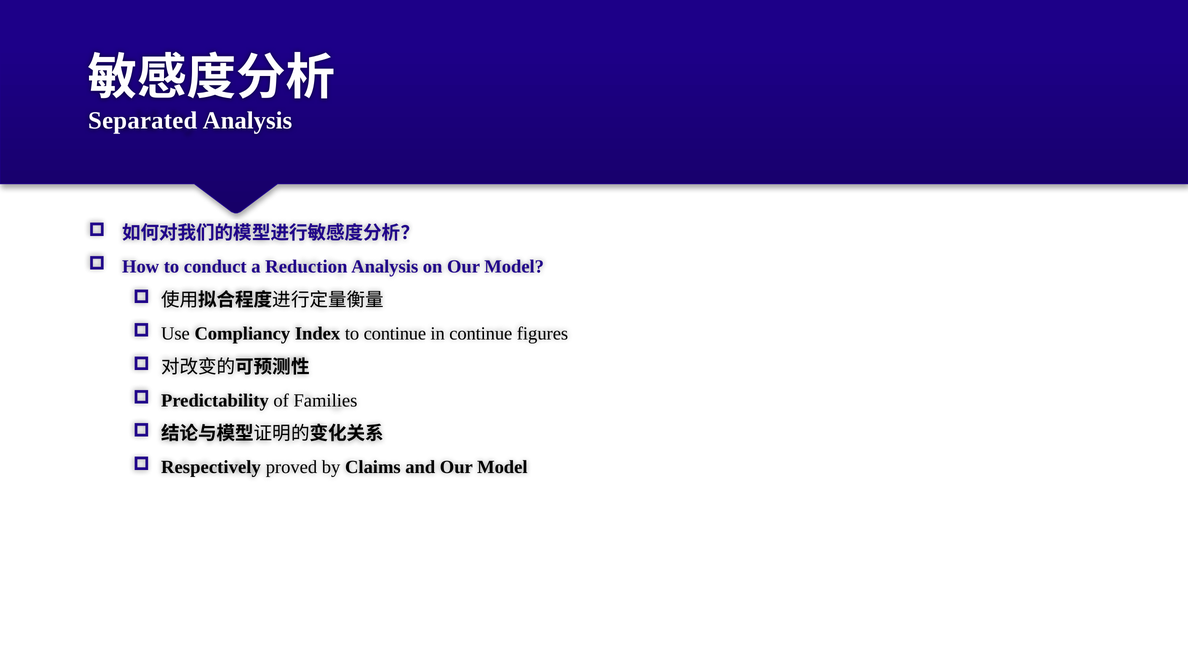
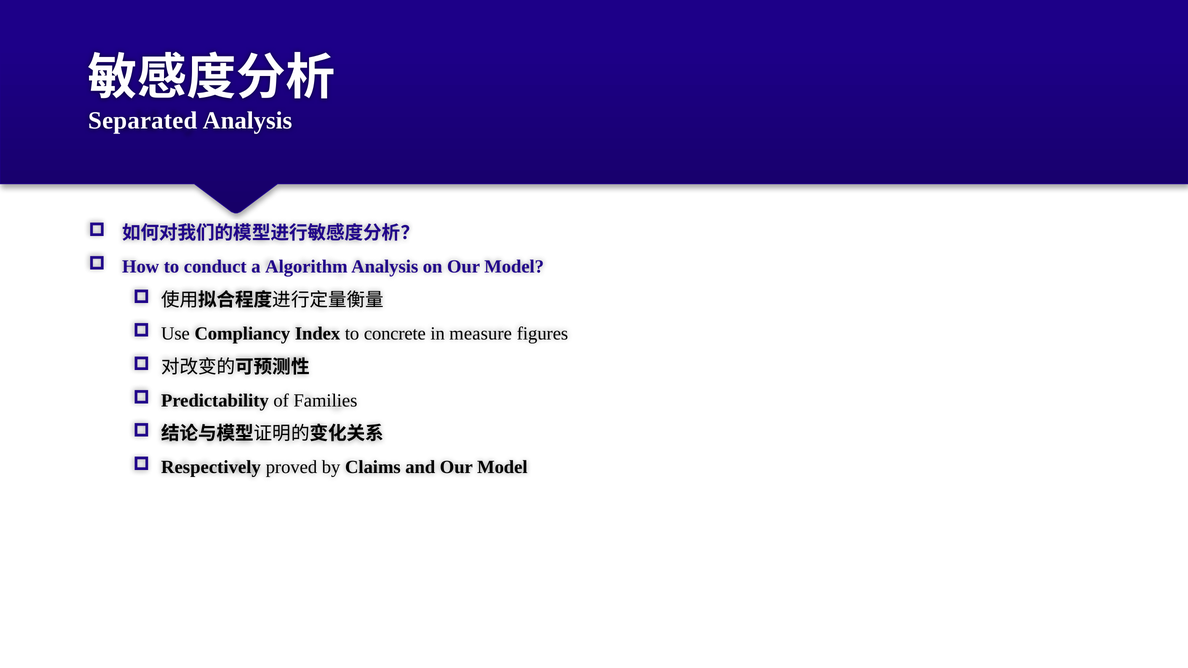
Reduction: Reduction -> Algorithm (306, 267)
to continue: continue -> concrete (395, 334)
in continue: continue -> measure (481, 334)
